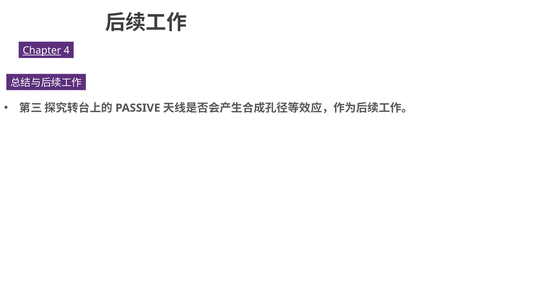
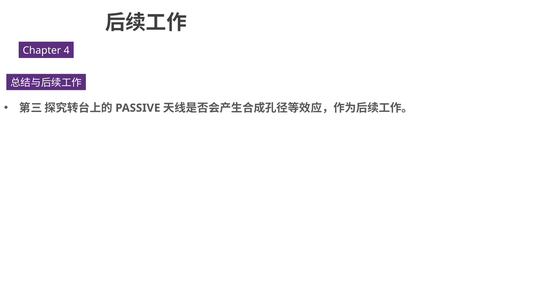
Chapter underline: present -> none (42, 51)
